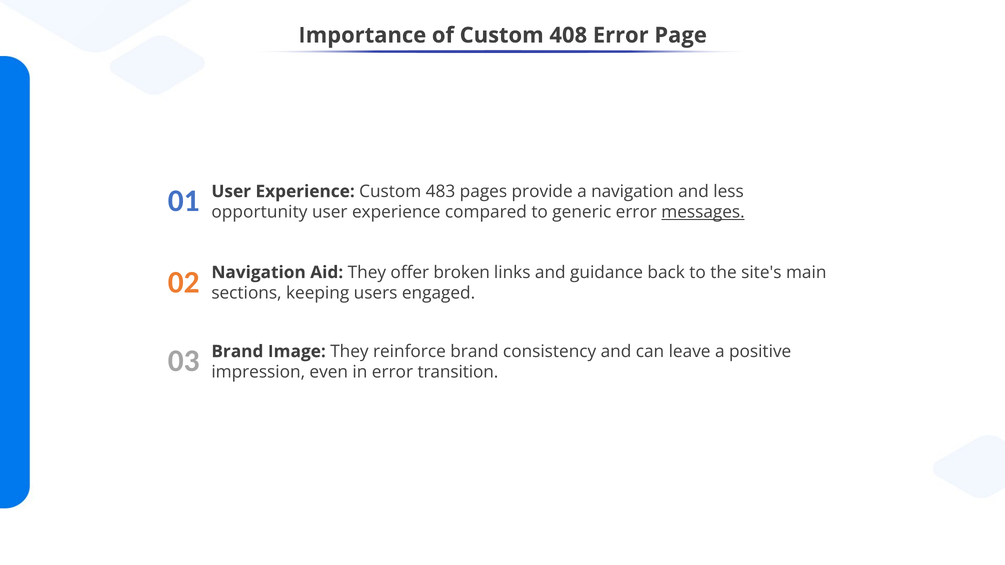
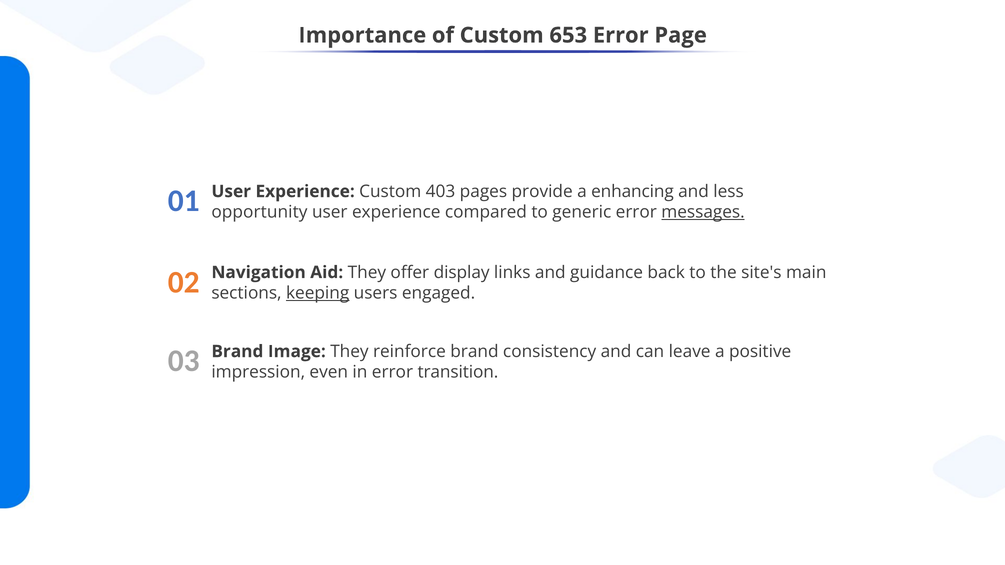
408: 408 -> 653 (568, 35)
483: 483 -> 403 (441, 192)
a navigation: navigation -> enhancing (632, 192)
broken: broken -> display (462, 273)
keeping underline: none -> present (318, 293)
